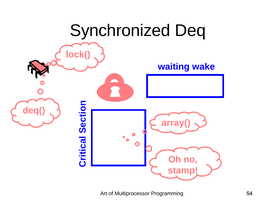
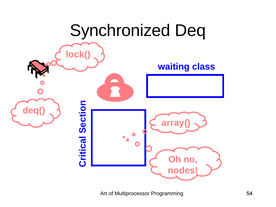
wake: wake -> class (204, 67)
stamp: stamp -> nodes (183, 170)
